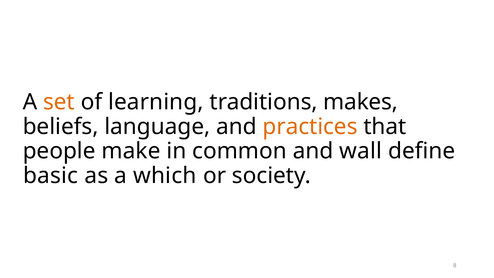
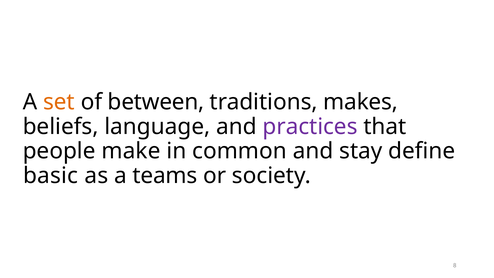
learning: learning -> between (156, 102)
practices colour: orange -> purple (310, 127)
wall: wall -> stay (361, 151)
which: which -> teams (165, 176)
